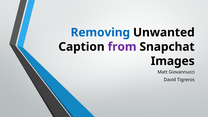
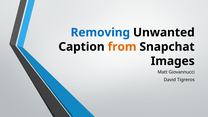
from colour: purple -> orange (122, 47)
